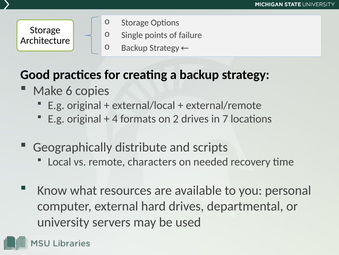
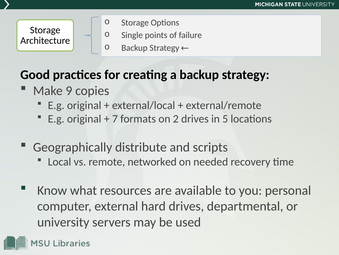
6: 6 -> 9 (69, 90)
4: 4 -> 7 (115, 119)
7: 7 -> 5 (225, 119)
characters: characters -> networked (152, 161)
